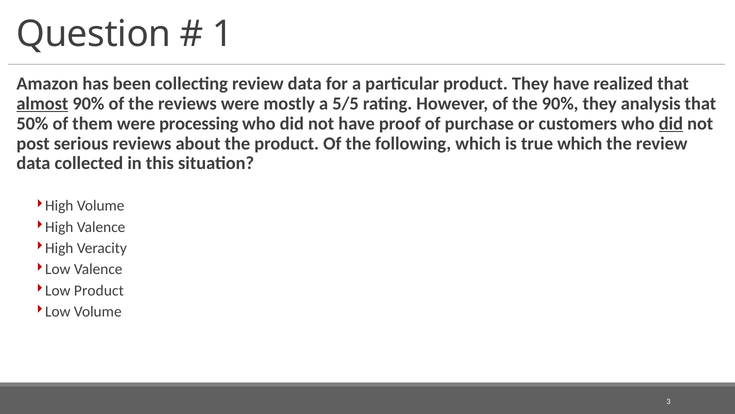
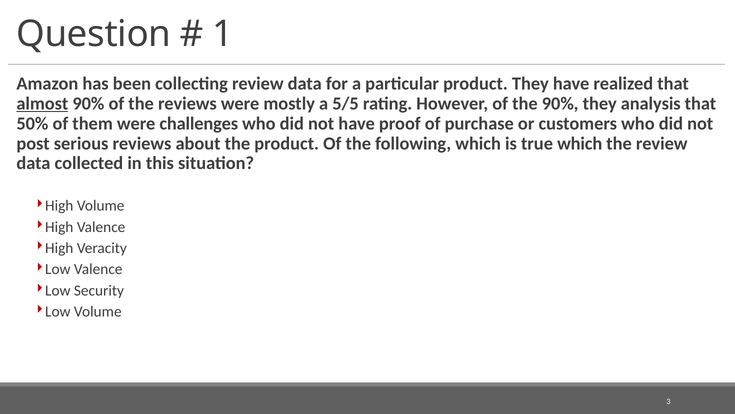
processing: processing -> challenges (199, 123)
did underline: present -> none (671, 123)
Product: Product -> Security (99, 290)
